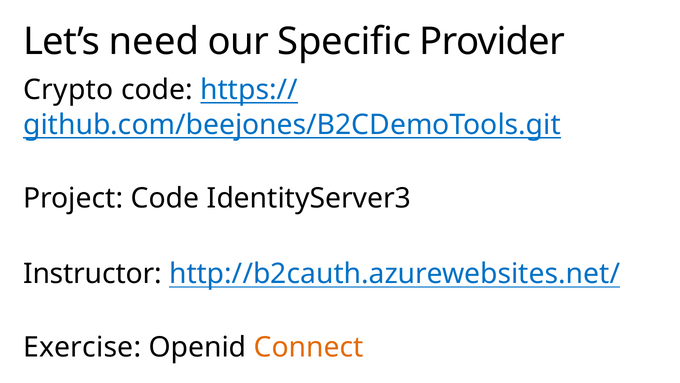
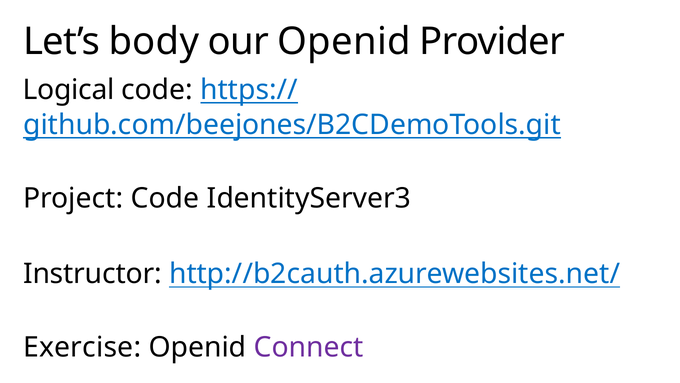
need: need -> body (154, 42)
our Specific: Specific -> Openid (344, 42)
Crypto: Crypto -> Logical (69, 90)
Connect colour: orange -> purple (309, 347)
